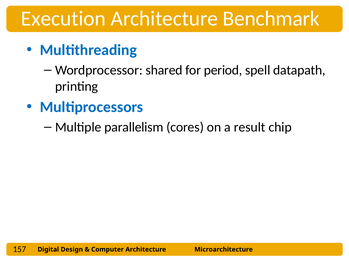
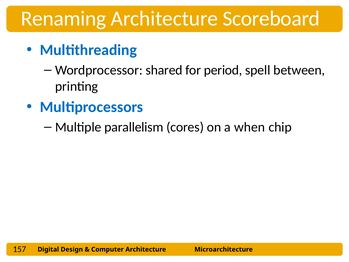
Execution: Execution -> Renaming (64, 19)
Benchmark: Benchmark -> Scoreboard (271, 19)
datapath: datapath -> between (299, 70)
result: result -> when (250, 127)
